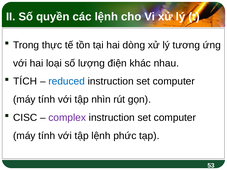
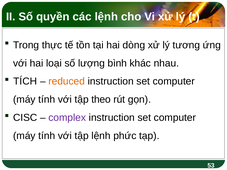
điện: điện -> bình (117, 63)
reduced colour: blue -> orange (67, 81)
nhìn: nhìn -> theo (101, 100)
